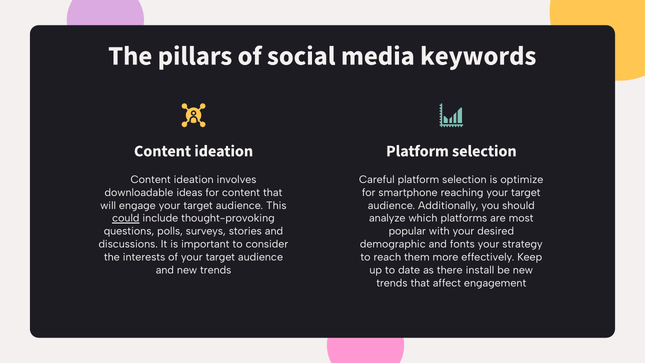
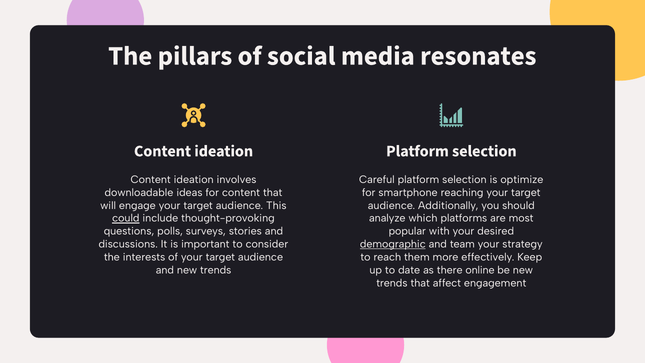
keywords: keywords -> resonates (478, 56)
demographic underline: none -> present (393, 244)
fonts: fonts -> team (462, 244)
install: install -> online (480, 270)
